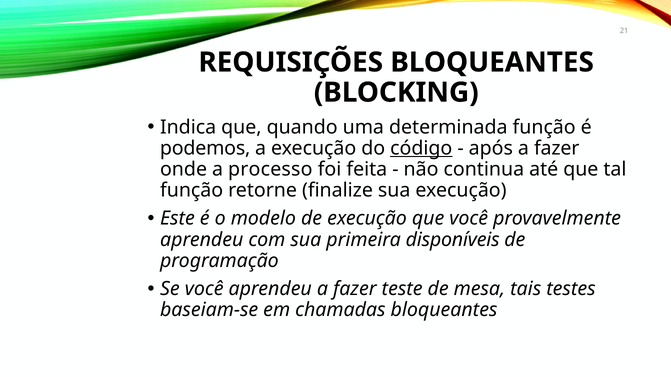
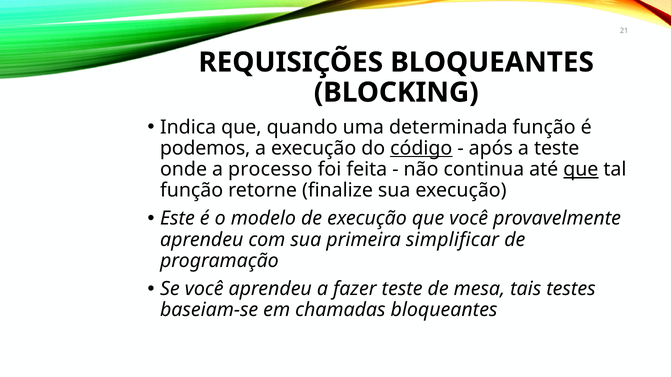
após a fazer: fazer -> teste (557, 148)
que underline: none -> present (581, 169)
disponíveis: disponíveis -> simplificar (452, 240)
